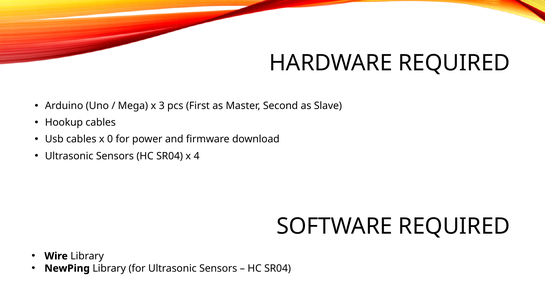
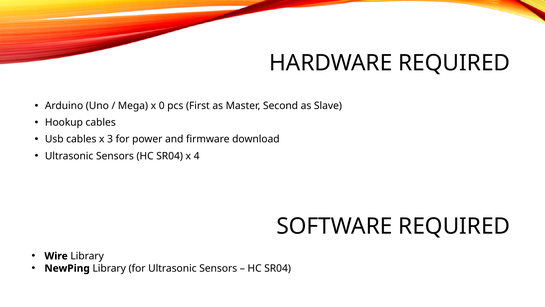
3: 3 -> 0 (162, 106)
0: 0 -> 3 (110, 139)
